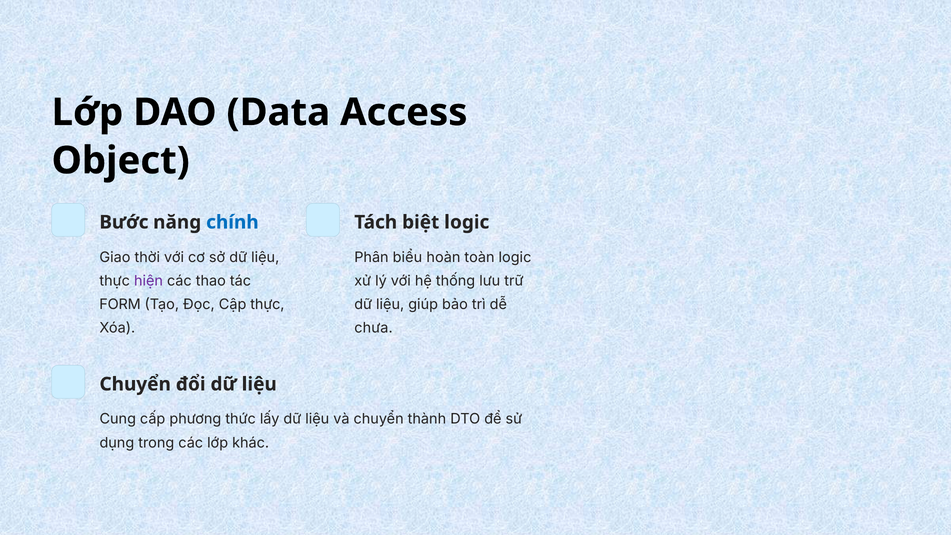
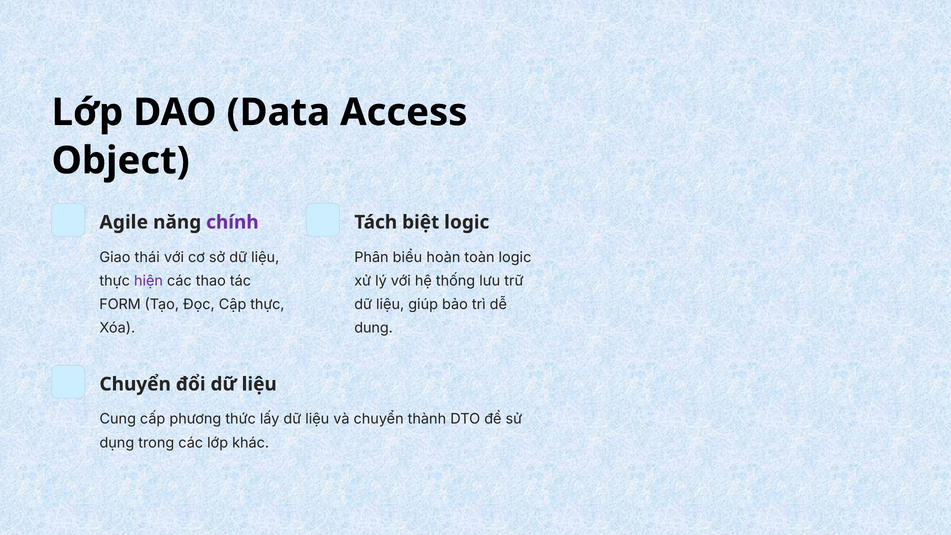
Bước: Bước -> Agile (124, 222)
chính colour: blue -> purple (232, 222)
thời: thời -> thái (147, 257)
chưa: chưa -> dung (374, 328)
